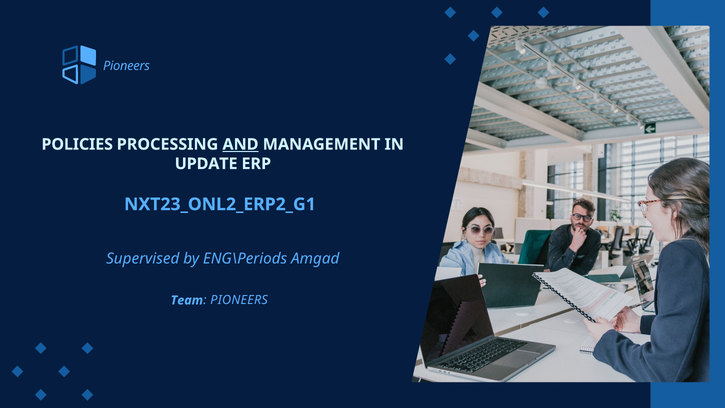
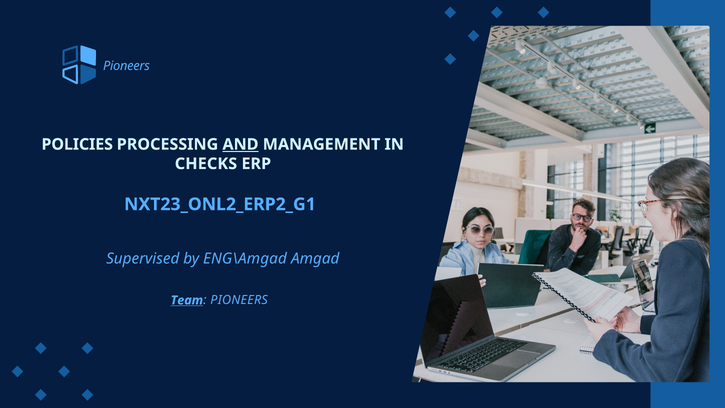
UPDATE: UPDATE -> CHECKS (206, 164)
ENG\Periods: ENG\Periods -> ENG\Amgad (245, 258)
Team underline: none -> present (187, 300)
